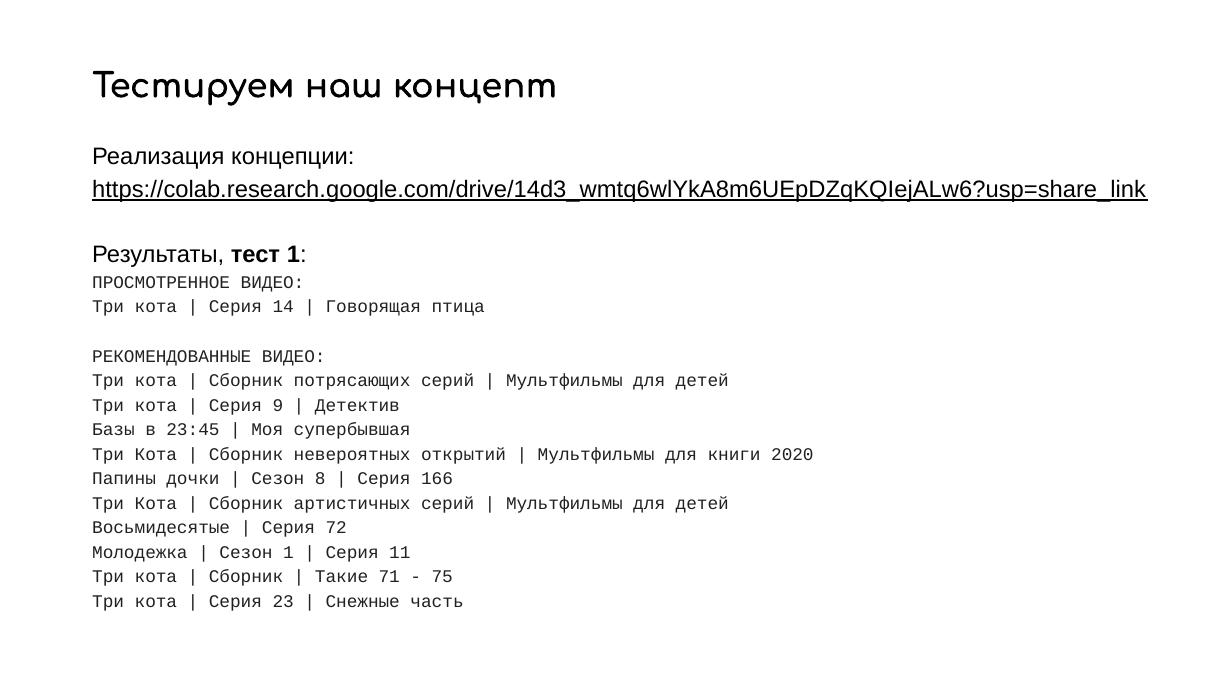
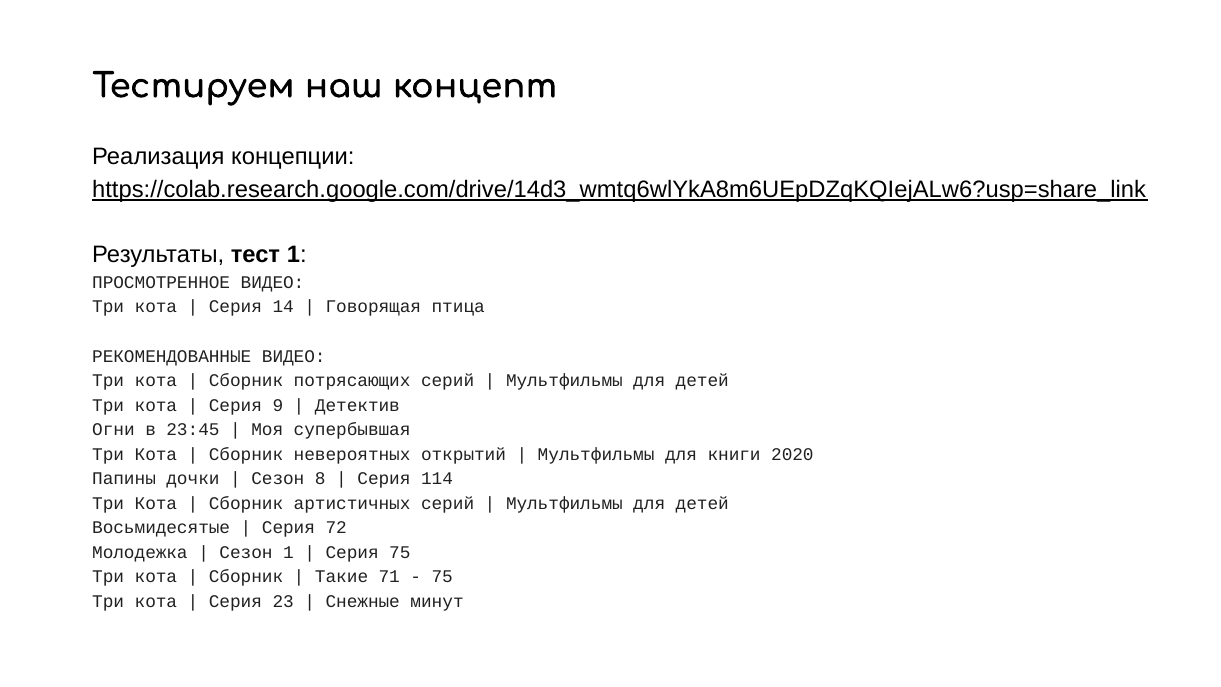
Базы: Базы -> Огни (113, 430)
166: 166 -> 114 (437, 479)
Серия 11: 11 -> 75 (400, 552)
часть: часть -> минут (437, 601)
